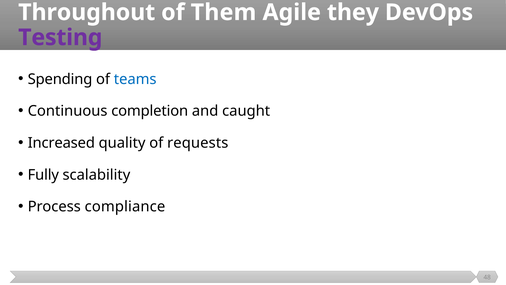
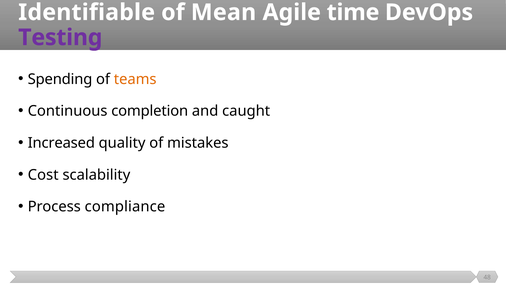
Throughout: Throughout -> Identifiable (87, 12)
Them: Them -> Mean (223, 12)
they: they -> time (353, 12)
teams colour: blue -> orange (135, 79)
requests: requests -> mistakes (198, 143)
Fully: Fully -> Cost (43, 175)
